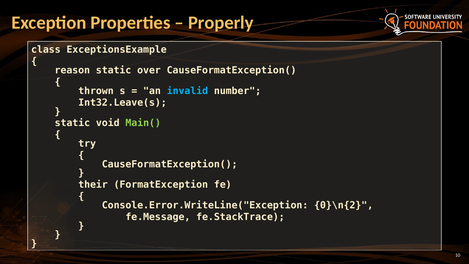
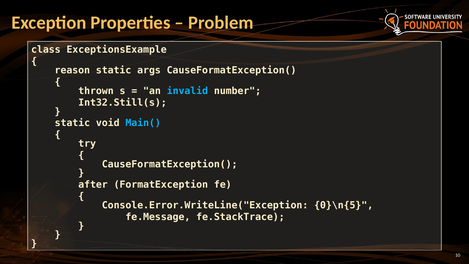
Properly: Properly -> Problem (221, 23)
over: over -> args (149, 70)
Int32.Leave(s: Int32.Leave(s -> Int32.Still(s (123, 102)
Main( colour: light green -> light blue (143, 123)
their: their -> after (93, 185)
0}\n{2: 0}\n{2 -> 0}\n{5 (344, 205)
